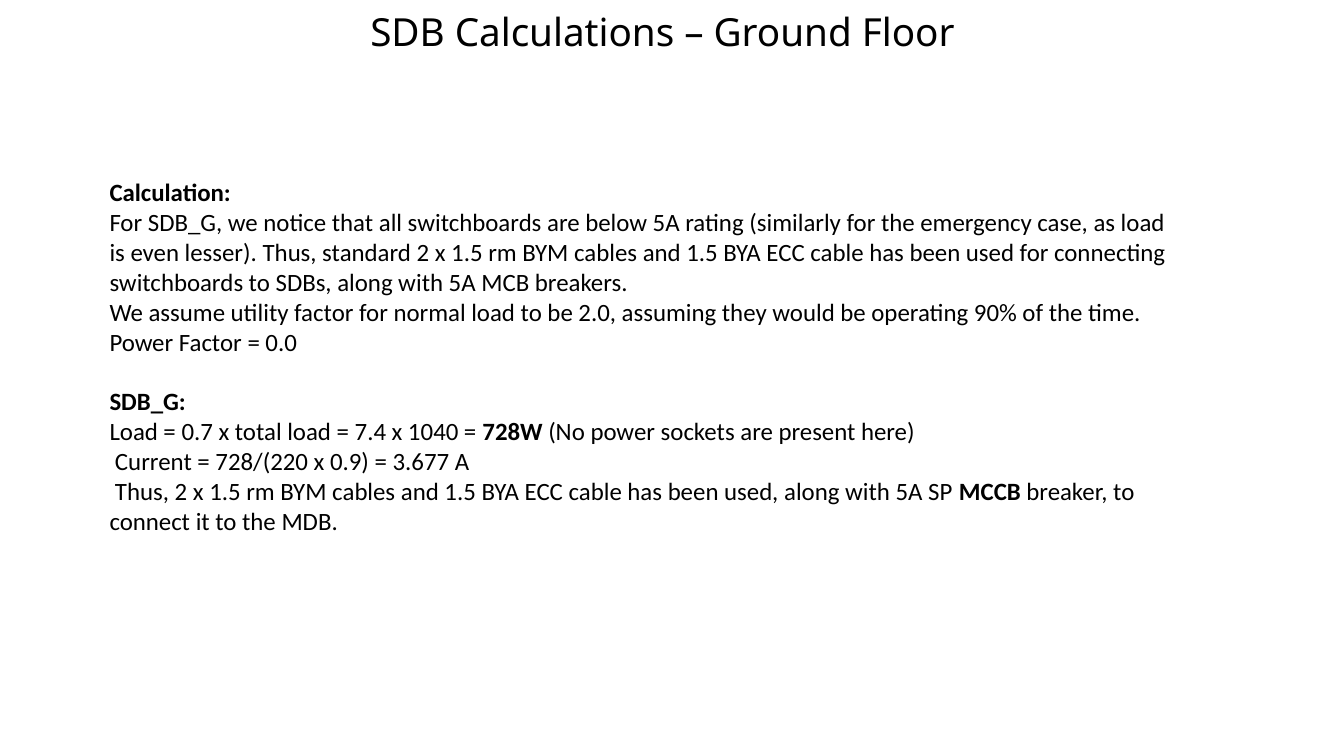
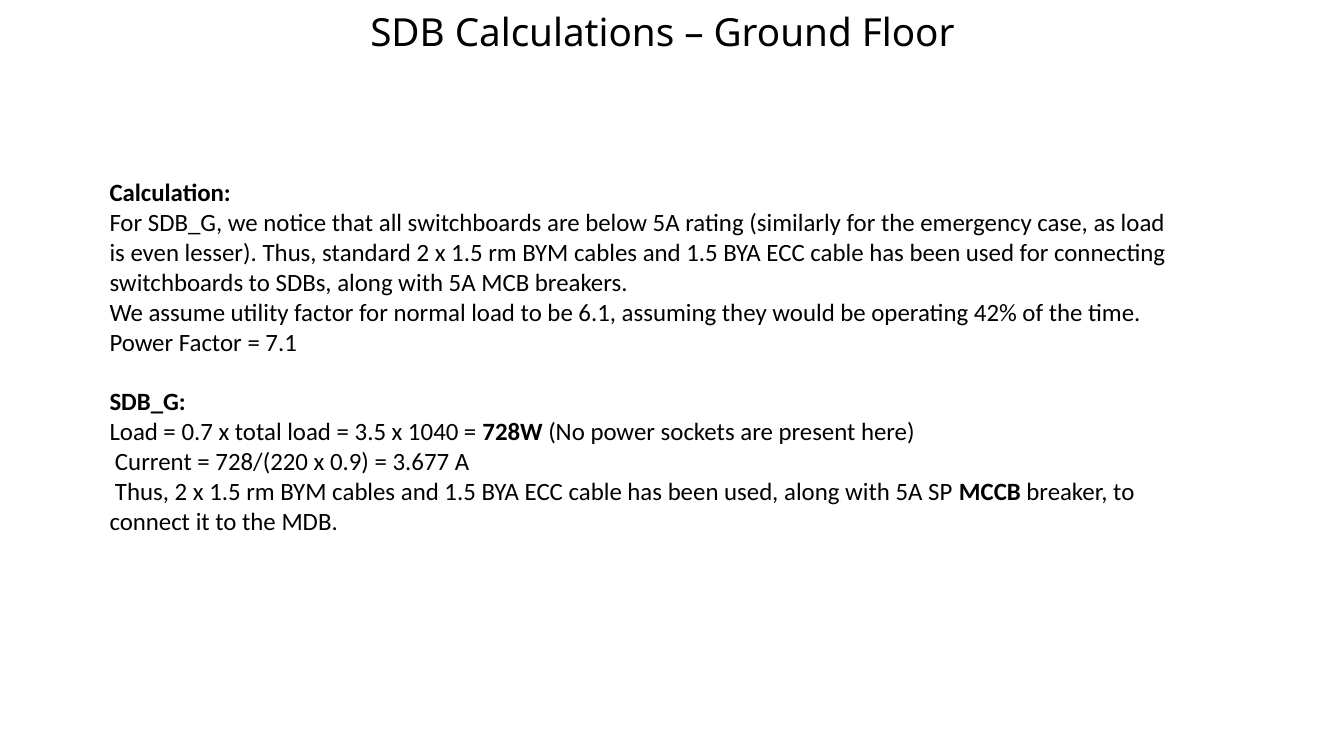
2.0: 2.0 -> 6.1 (597, 313)
90%: 90% -> 42% (995, 313)
0.0: 0.0 -> 7.1 (281, 343)
7.4: 7.4 -> 3.5 (370, 432)
